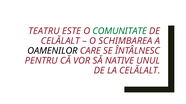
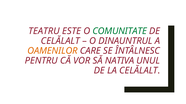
SCHIMBAREA: SCHIMBAREA -> DINAUNTRUL (125, 41)
OAMENILOR colour: black -> orange (52, 51)
NATIVE: NATIVE -> NATIVA (120, 61)
